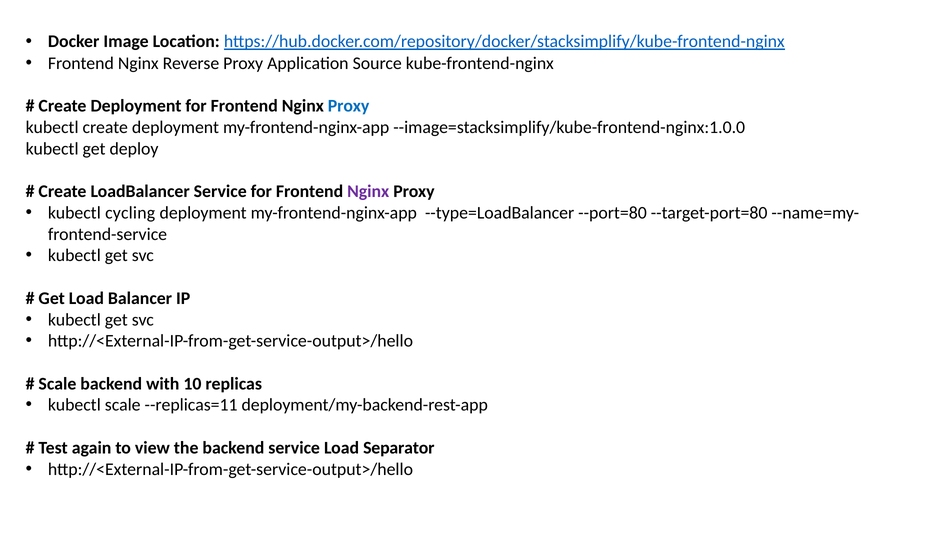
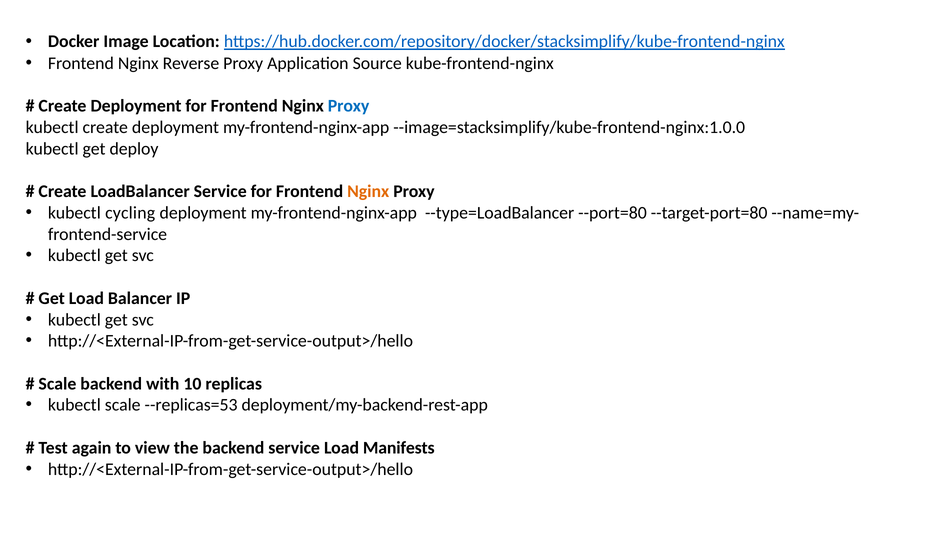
Nginx colour: purple -> orange (368, 191)
--replicas=11: --replicas=11 -> --replicas=53 (191, 405)
Separator: Separator -> Manifests (399, 448)
